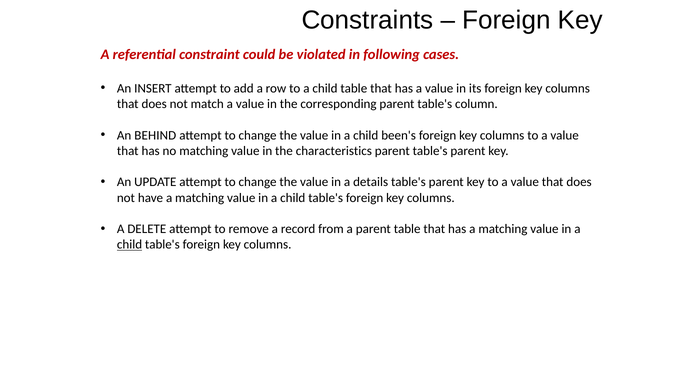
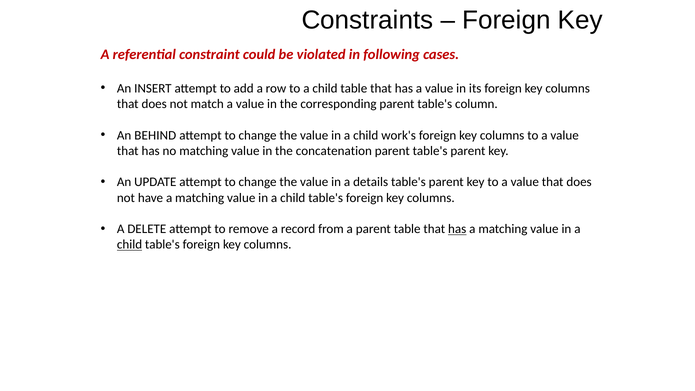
been's: been's -> work's (399, 135)
characteristics: characteristics -> concatenation (334, 151)
has underline: none -> present (457, 229)
